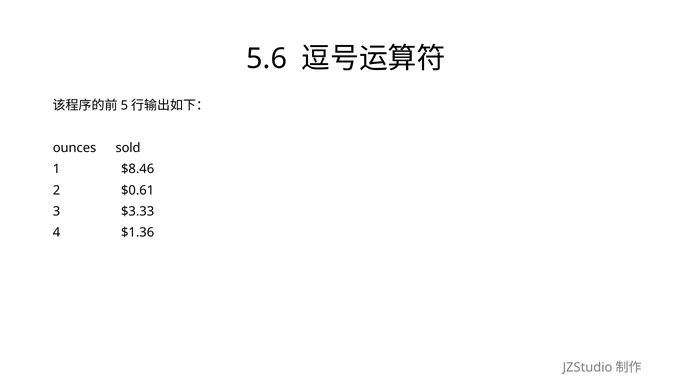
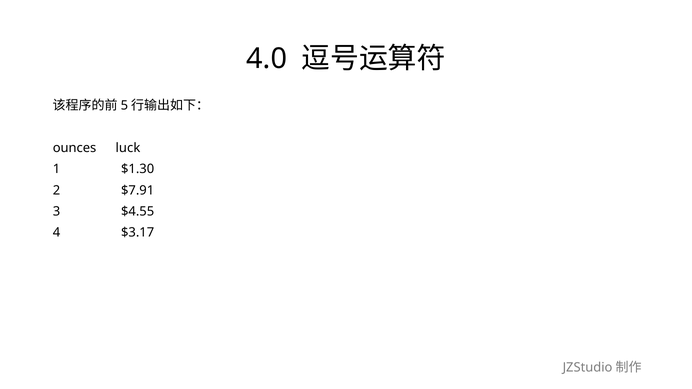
5.6: 5.6 -> 4.0 (267, 59)
sold: sold -> luck (128, 148)
$8.46: $8.46 -> $1.30 (138, 169)
$0.61: $0.61 -> $7.91 (138, 190)
$3.33: $3.33 -> $4.55 (138, 212)
$1.36: $1.36 -> $3.17 (138, 233)
